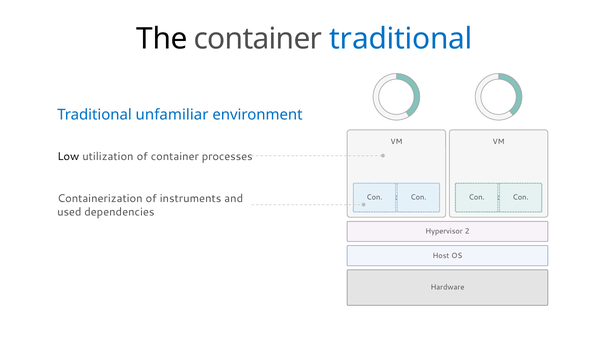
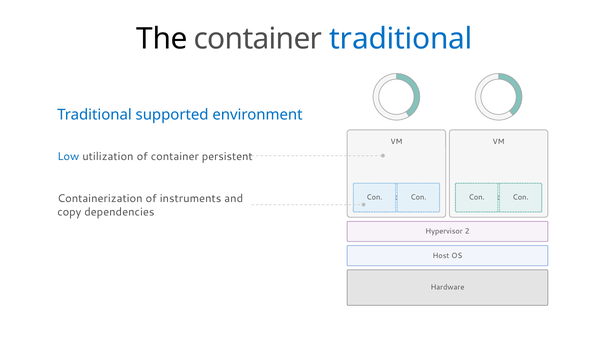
unfamiliar: unfamiliar -> supported (172, 115)
Low colour: black -> blue (68, 157)
processes: processes -> persistent (227, 157)
used: used -> copy (69, 212)
